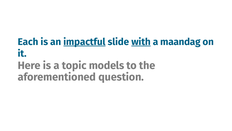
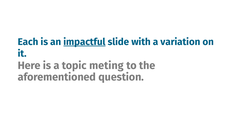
with underline: present -> none (141, 42)
maandag: maandag -> variation (180, 42)
models: models -> meting (106, 65)
